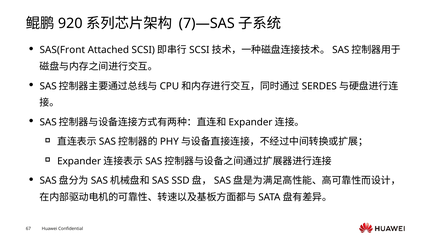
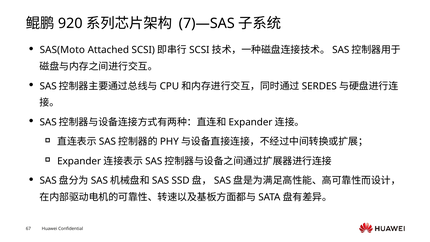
SAS(Front: SAS(Front -> SAS(Moto (62, 50)
